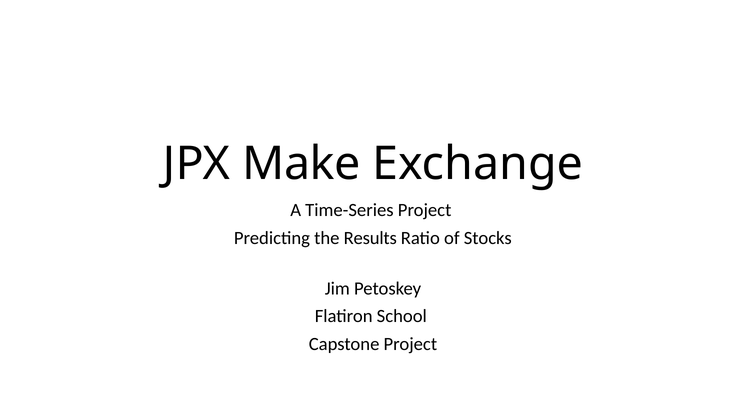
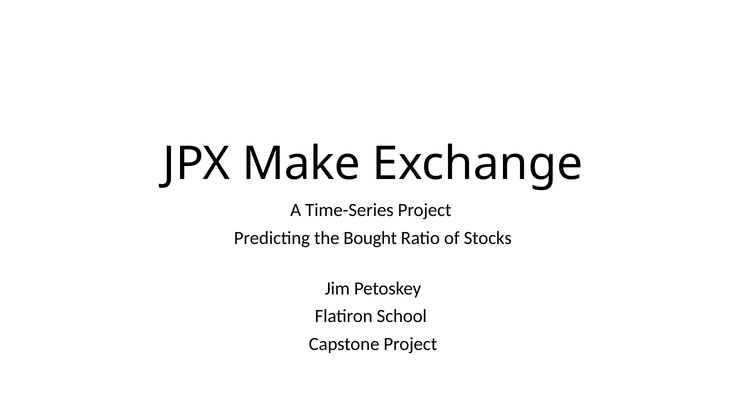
Results: Results -> Bought (370, 239)
